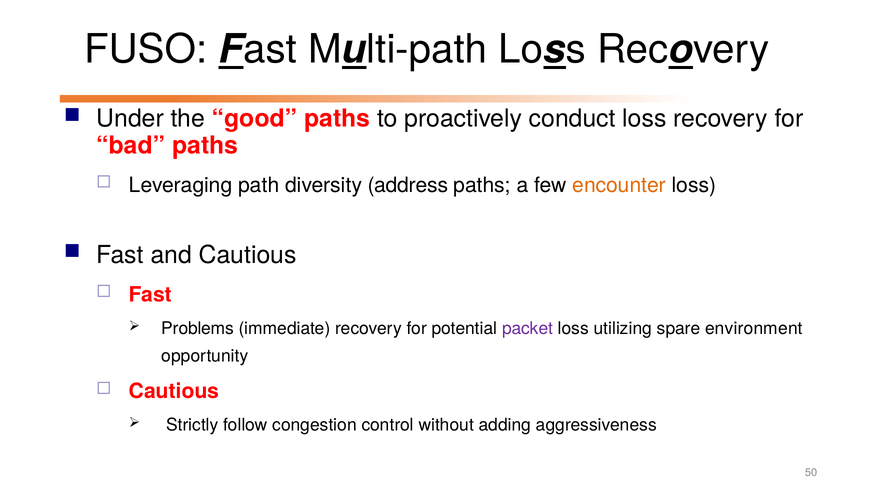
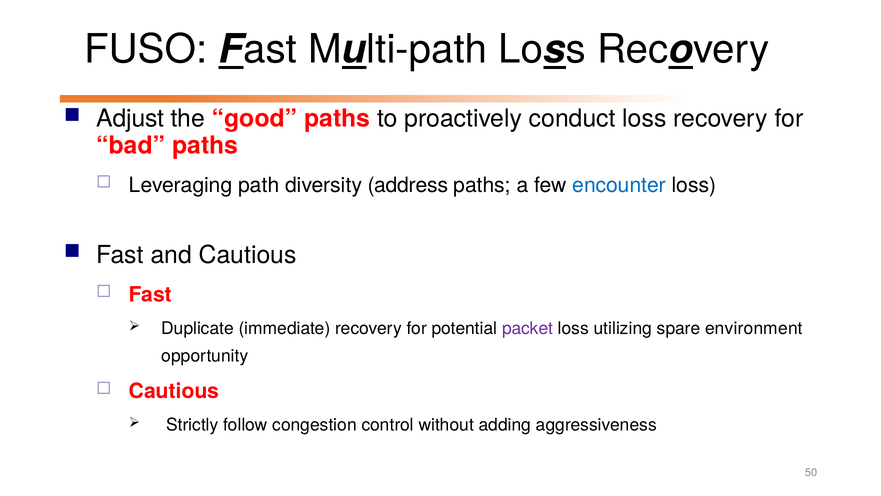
Under: Under -> Adjust (130, 119)
encounter colour: orange -> blue (619, 185)
Problems: Problems -> Duplicate (198, 328)
